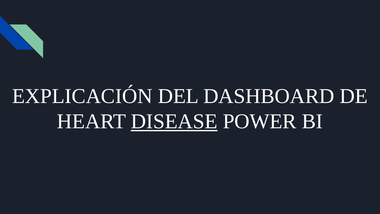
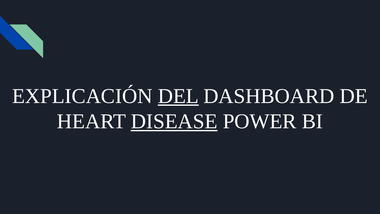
DEL underline: none -> present (178, 96)
